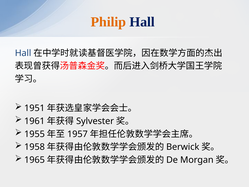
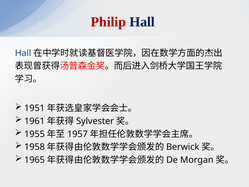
Philip colour: orange -> red (108, 22)
